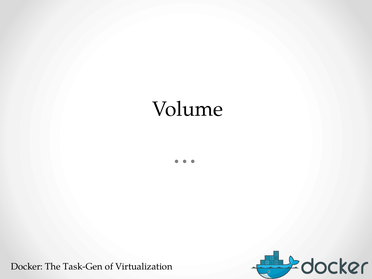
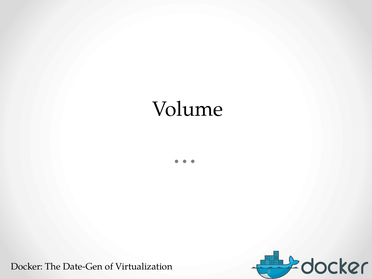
Task-Gen: Task-Gen -> Date-Gen (83, 267)
